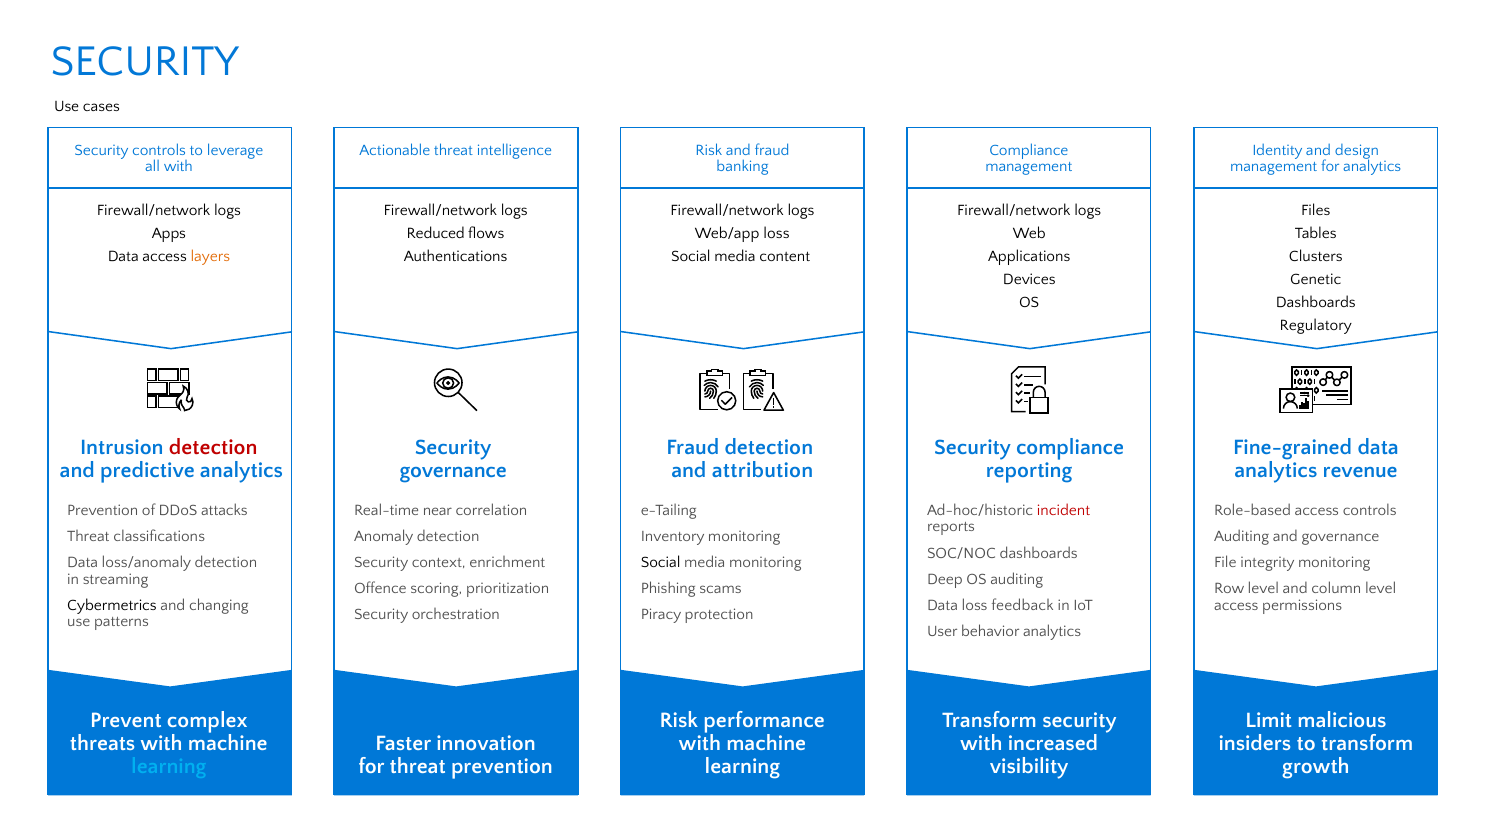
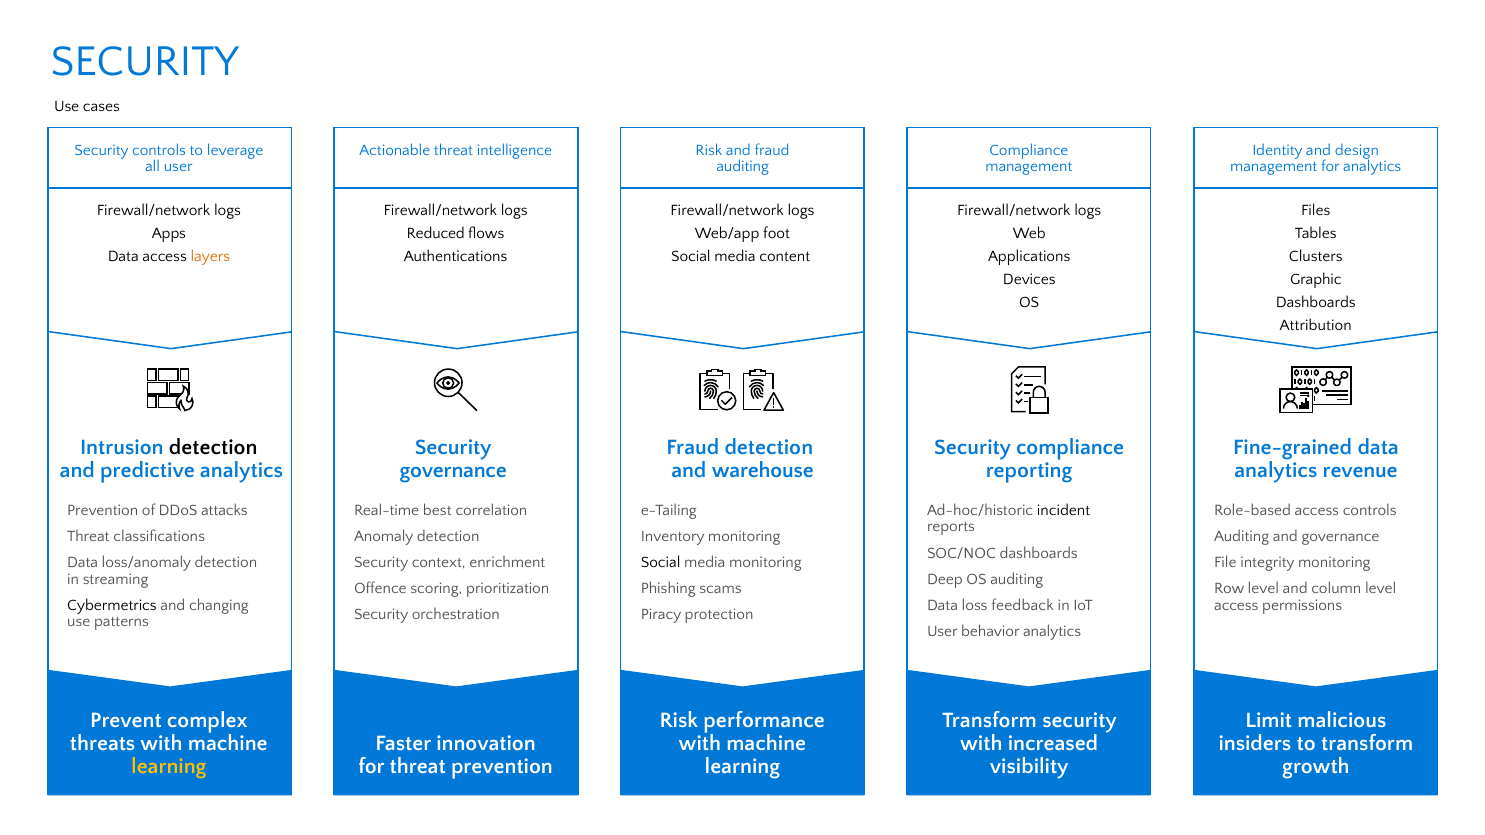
all with: with -> user (178, 167)
banking: banking -> auditing (743, 167)
Web/app loss: loss -> foot (777, 234)
Genetic: Genetic -> Graphic (1316, 279)
Regulatory: Regulatory -> Attribution (1316, 325)
detection colour: red -> black (213, 447)
attribution: attribution -> warehouse (763, 471)
near: near -> best (437, 510)
incident colour: red -> black (1064, 510)
learning colour: light blue -> yellow (169, 767)
